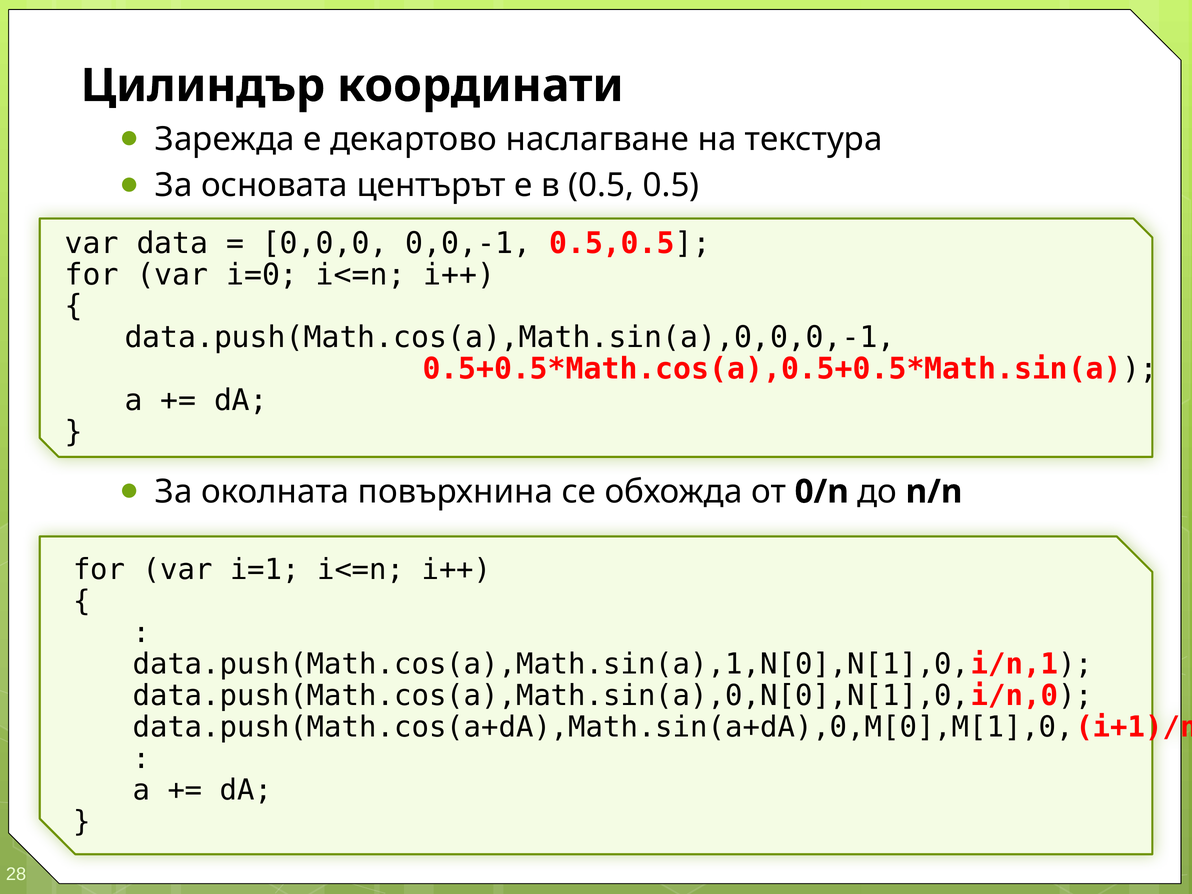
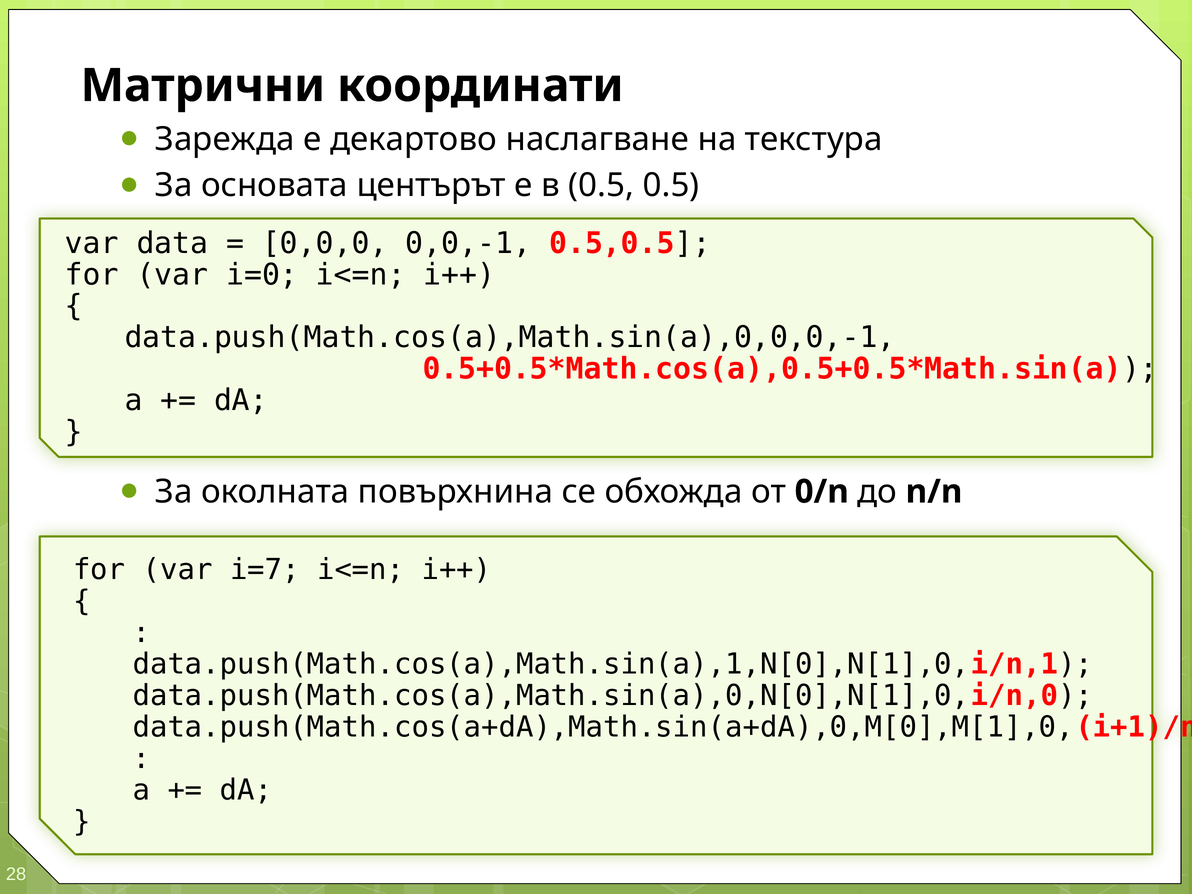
Цилиндър: Цилиндър -> Матрични (203, 86)
i=1: i=1 -> i=7 (265, 570)
